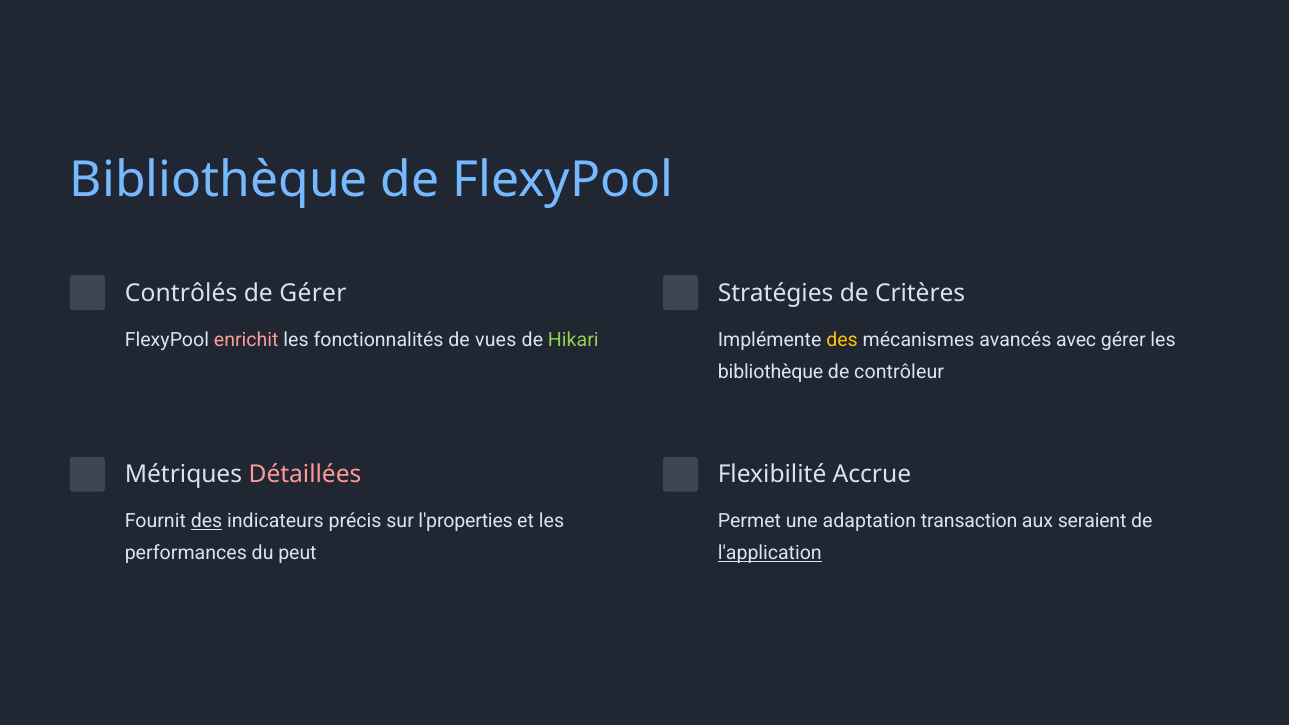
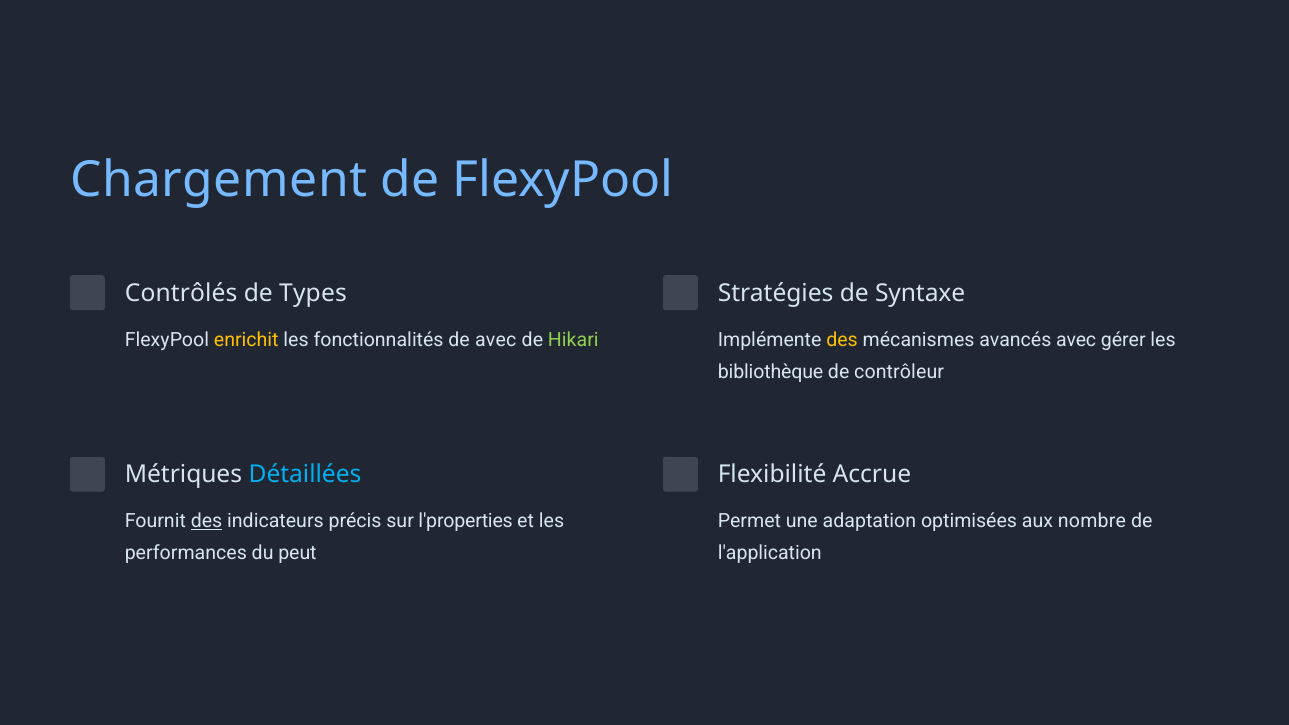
Bibliothèque: Bibliothèque -> Chargement (219, 180)
de Gérer: Gérer -> Types (313, 293)
Critères: Critères -> Syntaxe (920, 293)
enrichit colour: pink -> yellow (246, 340)
de vues: vues -> avec (496, 340)
Détaillées colour: pink -> light blue (305, 475)
transaction: transaction -> optimisées (969, 522)
seraient: seraient -> nombre (1092, 522)
l'application underline: present -> none (770, 553)
